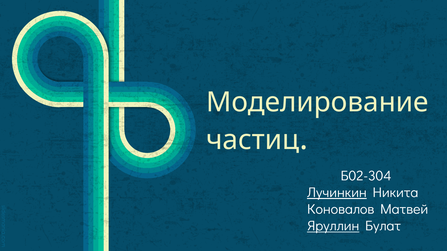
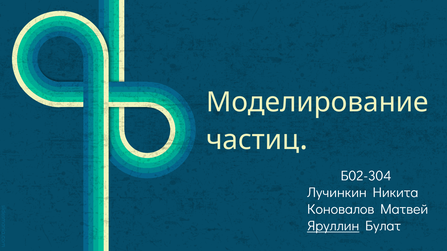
Лучинкин underline: present -> none (337, 193)
